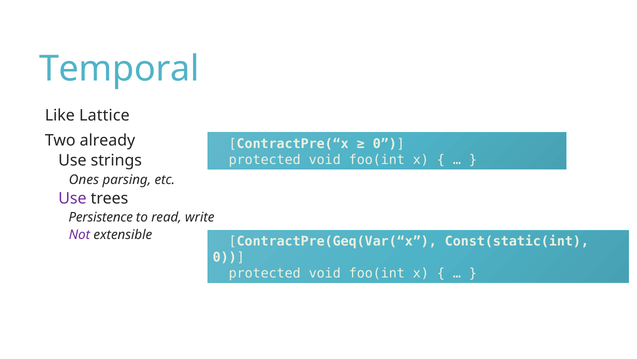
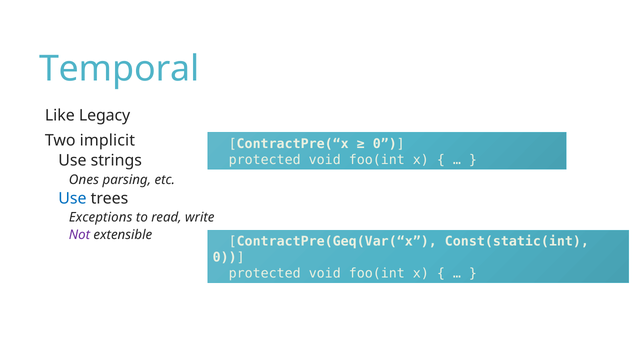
Lattice: Lattice -> Legacy (105, 115)
already: already -> implicit (107, 140)
Use colour: purple -> blue (72, 198)
Persistence: Persistence -> Exceptions (101, 217)
